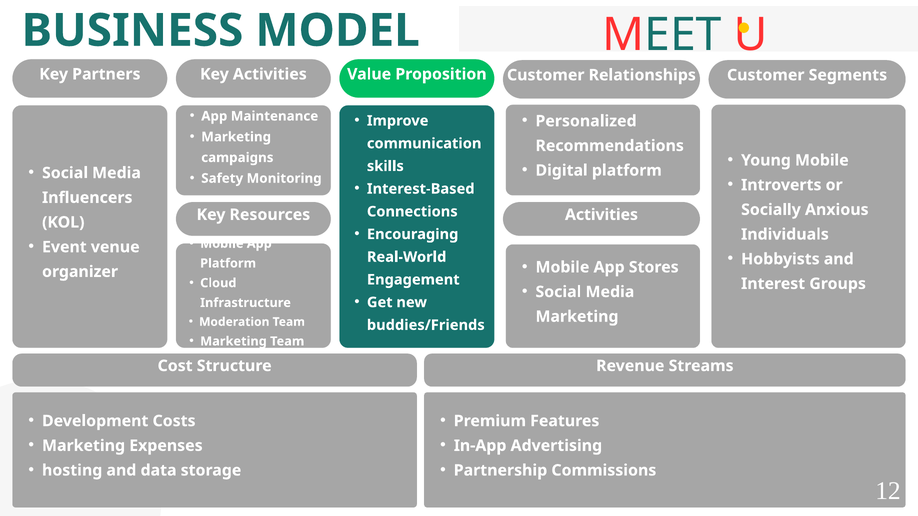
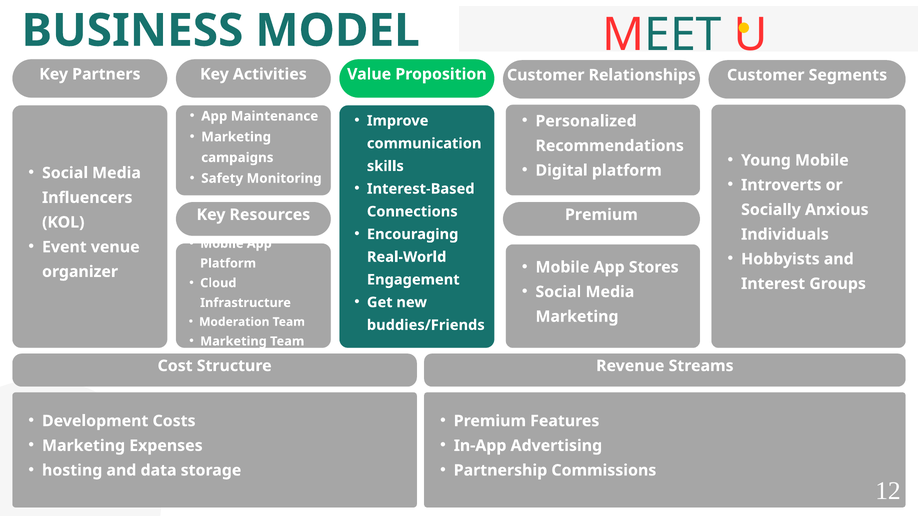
Resources Activities: Activities -> Premium (601, 215)
